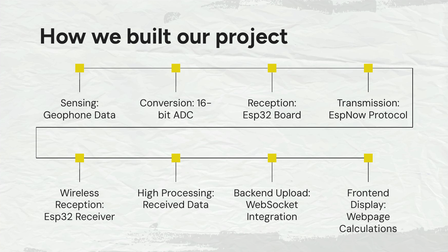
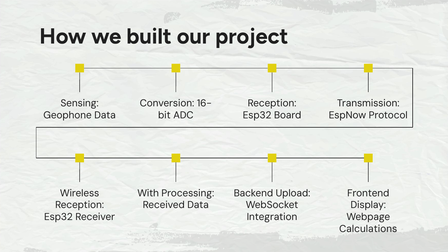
High: High -> With (148, 193)
